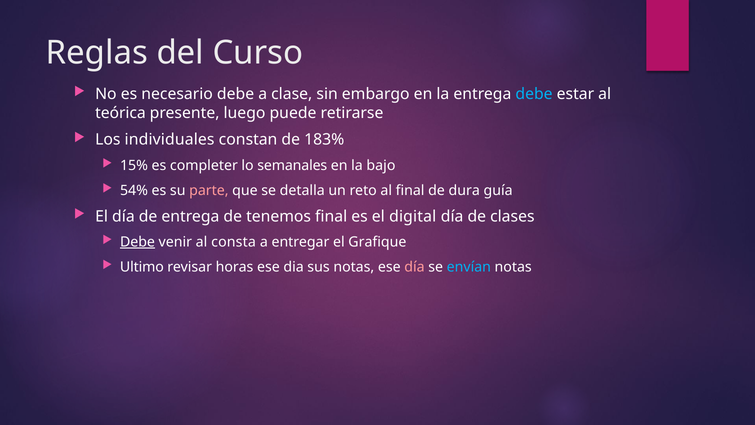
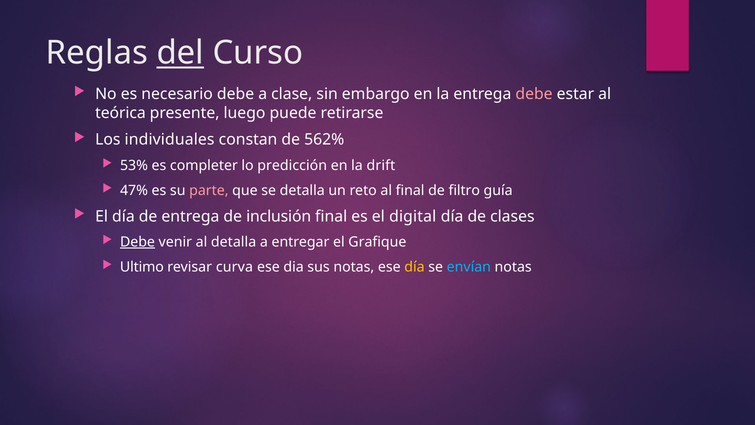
del underline: none -> present (180, 53)
debe colour: light blue -> pink (534, 94)
183%: 183% -> 562% (324, 140)
15%: 15% -> 53% (134, 165)
semanales: semanales -> predicción (292, 165)
bajo: bajo -> drift (381, 165)
54%: 54% -> 47% (134, 190)
dura: dura -> filtro (464, 190)
tenemos: tenemos -> inclusión (279, 216)
al consta: consta -> detalla (234, 242)
horas: horas -> curva (234, 267)
día colour: pink -> yellow (415, 267)
